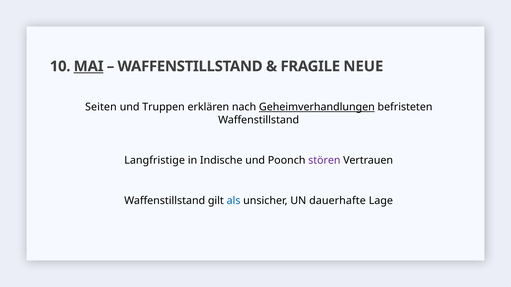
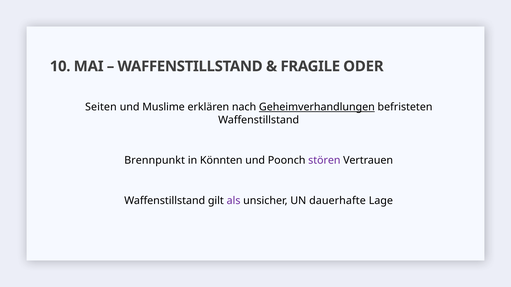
MAI underline: present -> none (89, 66)
NEUE: NEUE -> ODER (363, 66)
Truppen: Truppen -> Muslime (164, 107)
Langfristige: Langfristige -> Brennpunkt (155, 161)
Indische: Indische -> Könnten (221, 161)
als colour: blue -> purple (234, 201)
